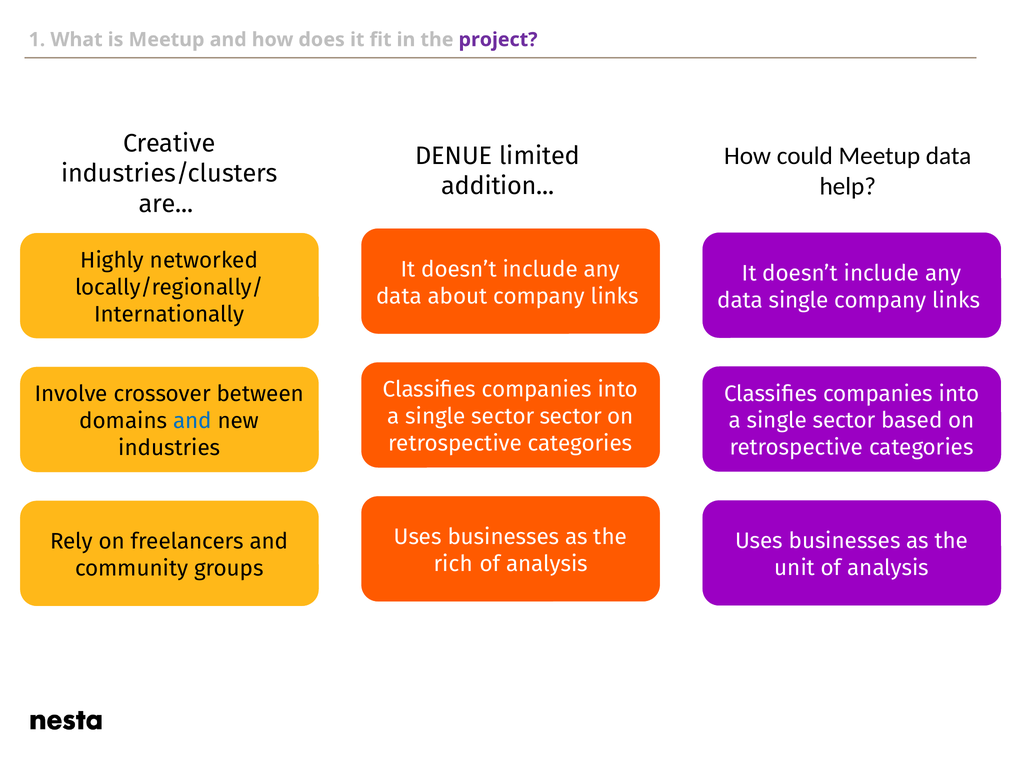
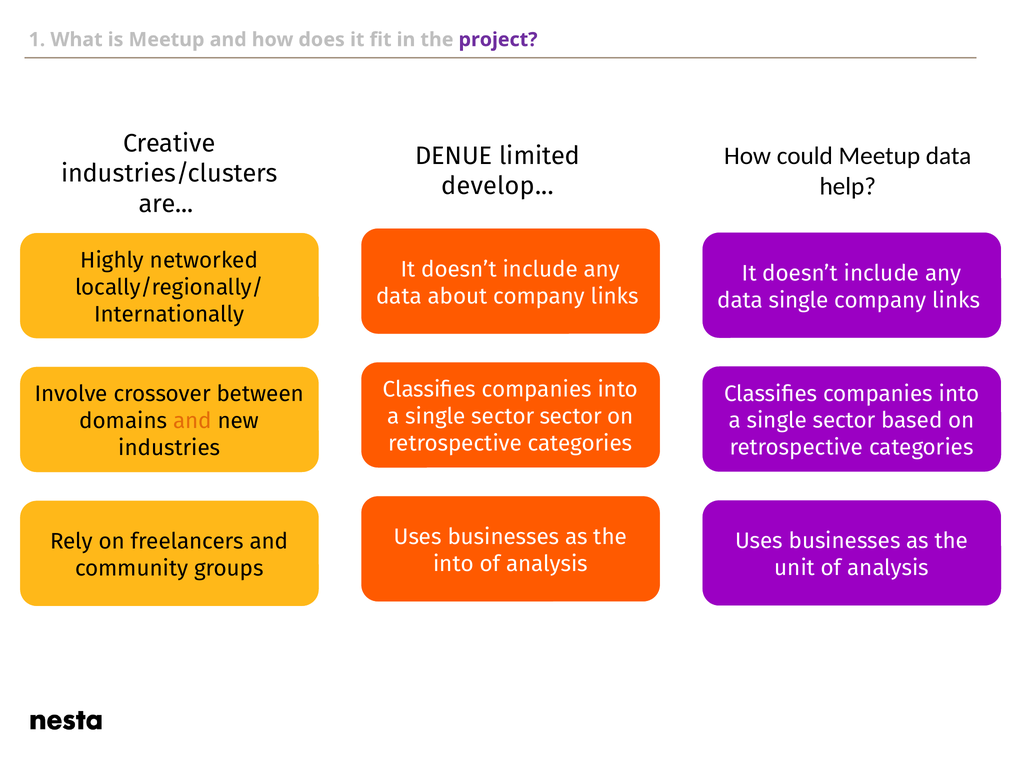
addition: addition -> develop (498, 186)
and colour: blue -> orange (192, 421)
rich: rich -> into (453, 564)
